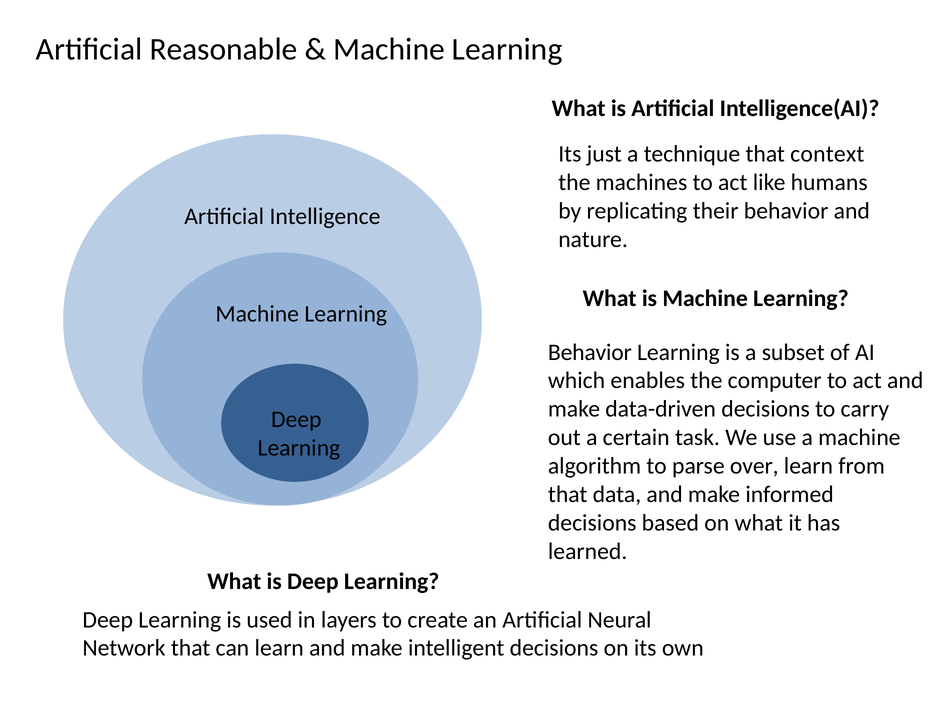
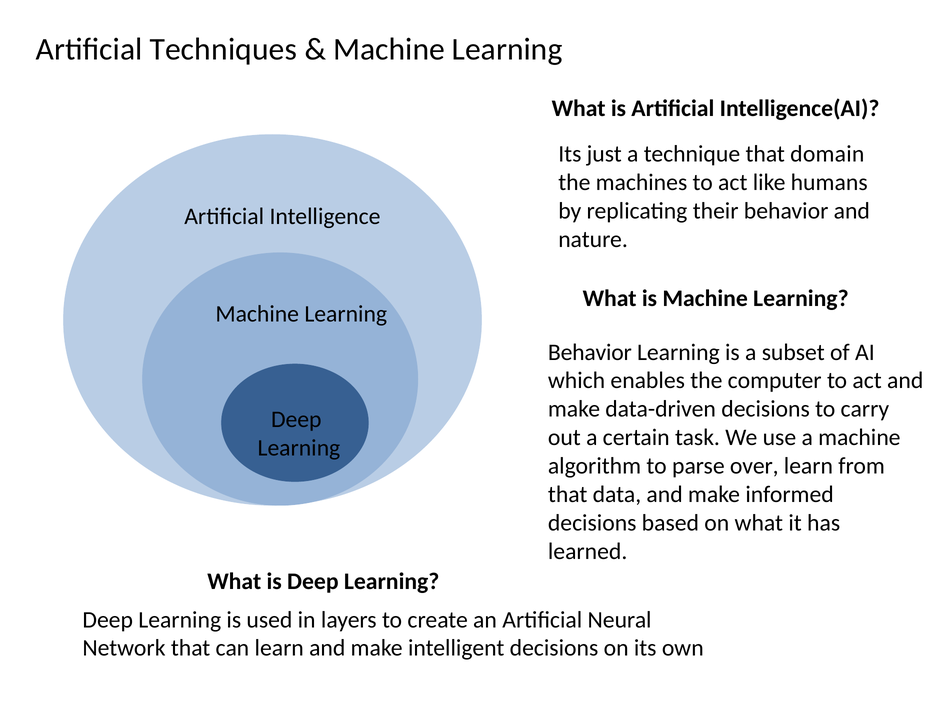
Reasonable: Reasonable -> Techniques (223, 50)
context: context -> domain (827, 154)
